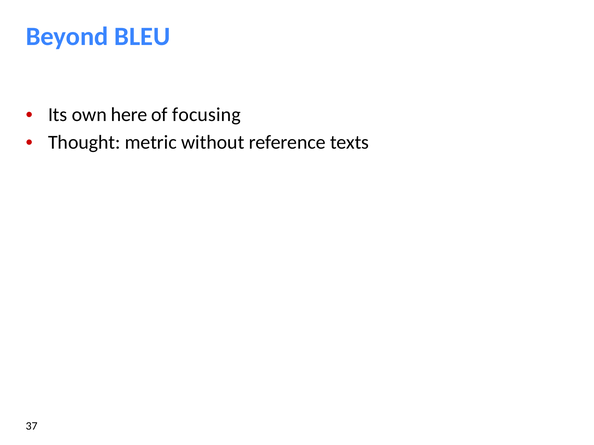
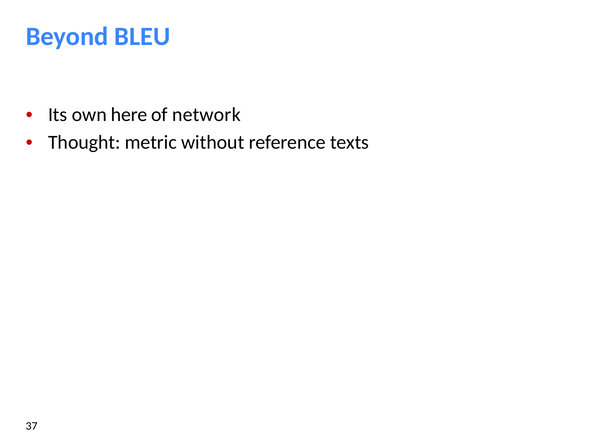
focusing: focusing -> network (206, 115)
